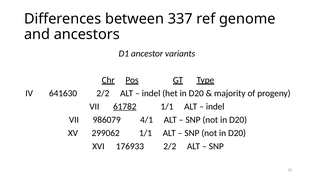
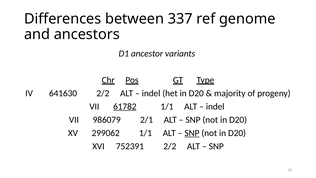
4/1: 4/1 -> 2/1 (147, 120)
SNP underline: none -> present (192, 133)
176933: 176933 -> 752391 (130, 146)
